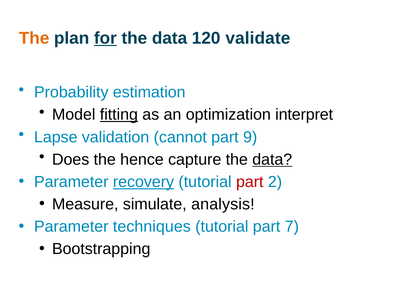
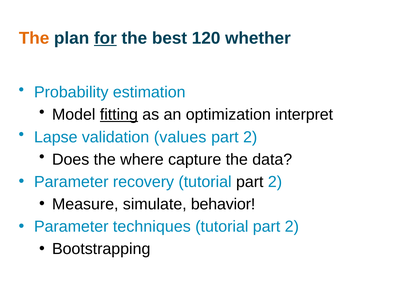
data: data -> best (170, 38)
validate: validate -> whether (258, 38)
cannot: cannot -> values (180, 137)
9: 9 -> 2 (250, 137)
hence: hence -> where (142, 160)
data underline: present -> none (272, 160)
recovery underline: present -> none (143, 182)
part colour: red -> black (250, 182)
analysis: analysis -> behavior (223, 204)
7: 7 -> 2 (292, 227)
